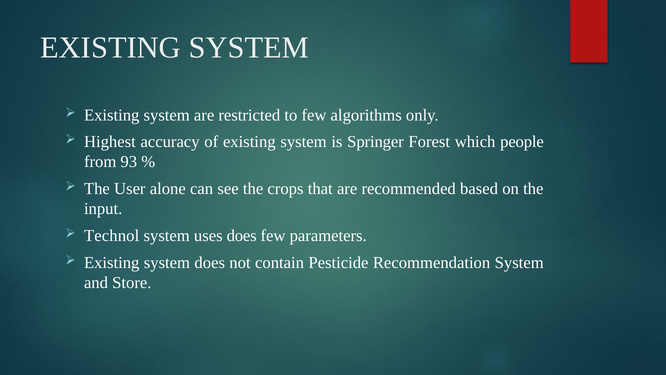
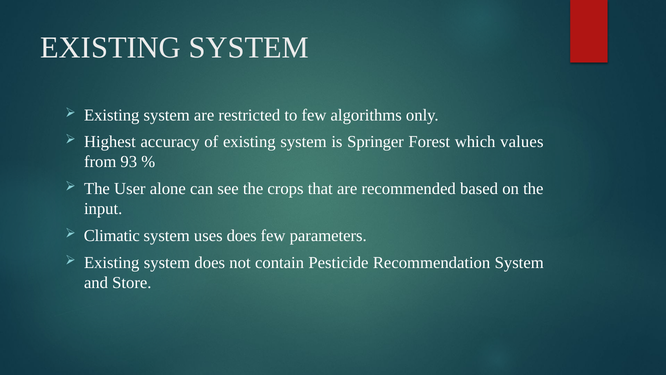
people: people -> values (522, 142)
Technol: Technol -> Climatic (112, 236)
